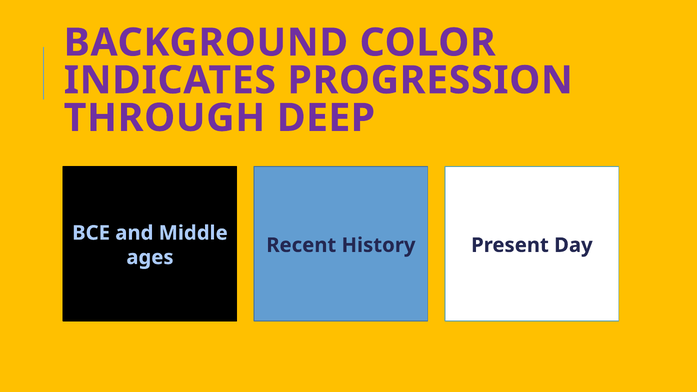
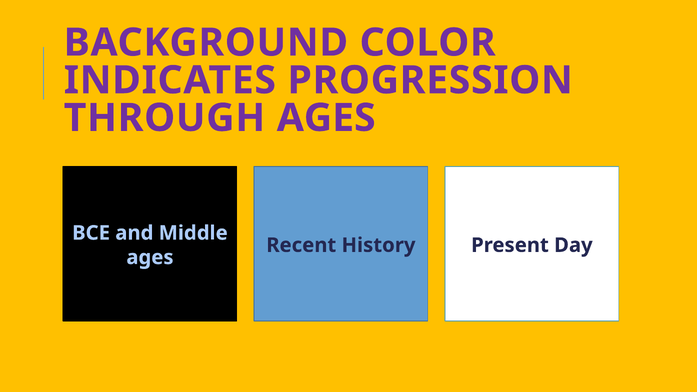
THROUGH DEEP: DEEP -> AGES (326, 118)
